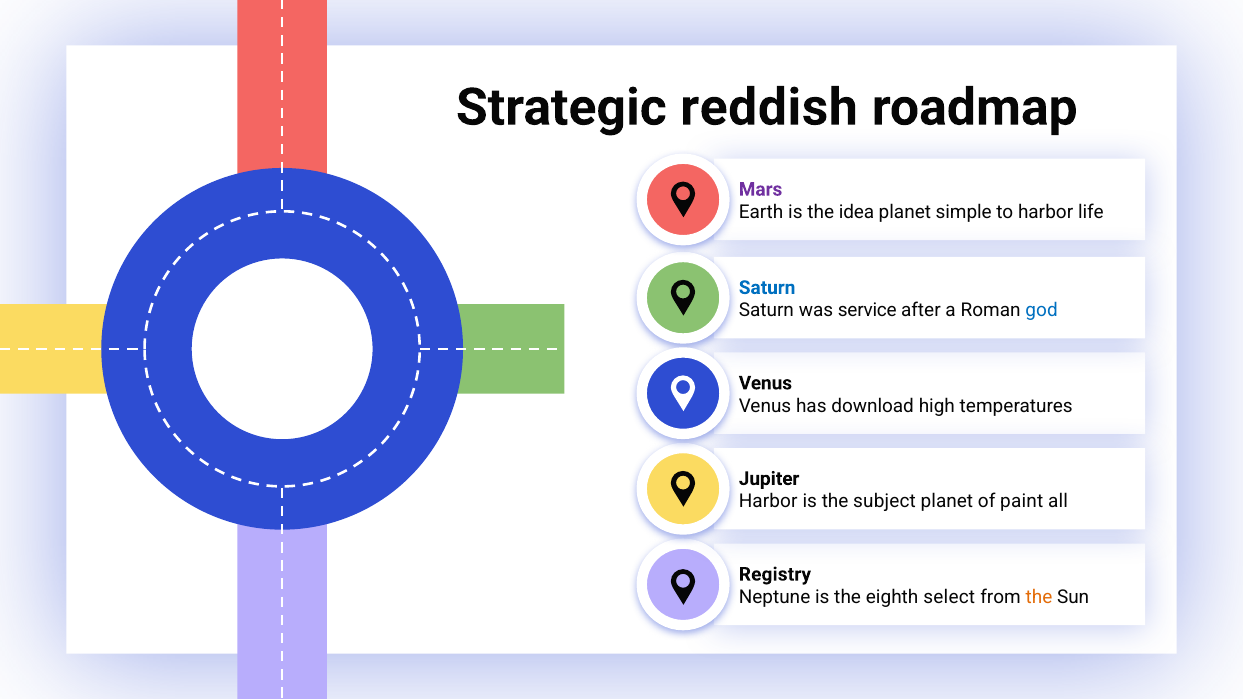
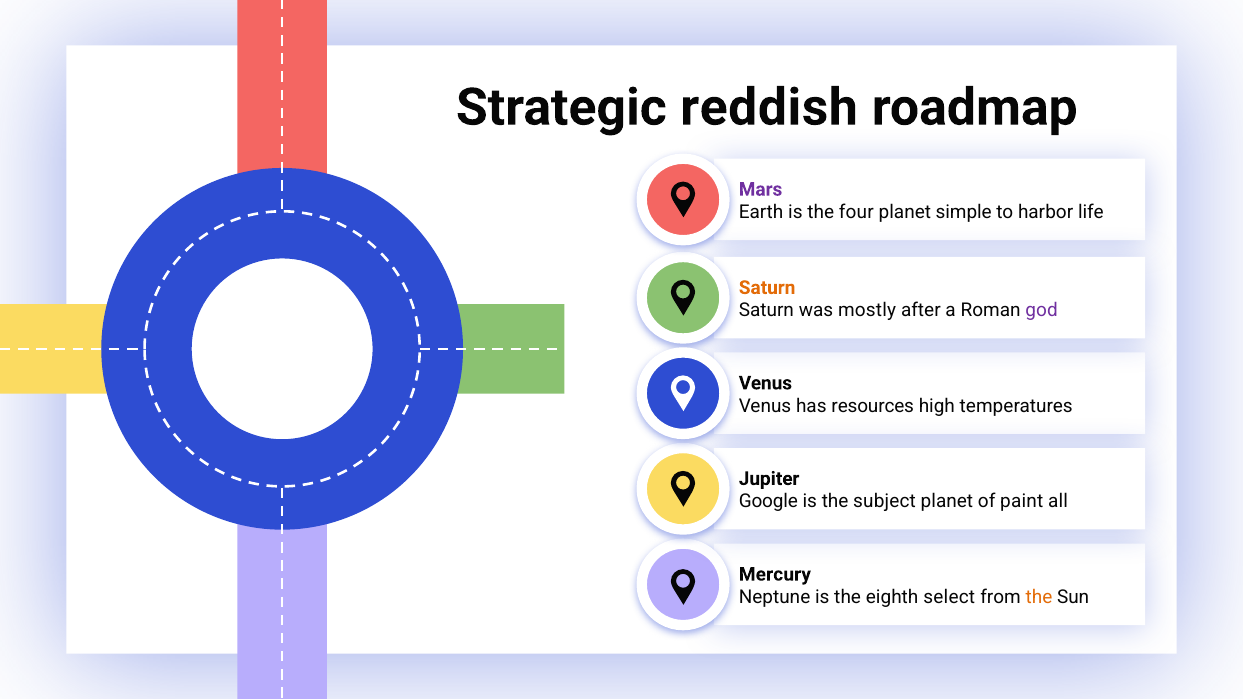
idea: idea -> four (856, 212)
Saturn colour: blue -> orange (767, 288)
service: service -> mostly (867, 311)
god colour: blue -> purple (1042, 311)
download: download -> resources (873, 406)
Harbor: Harbor -> Google (768, 502)
Registry: Registry -> Mercury (775, 574)
